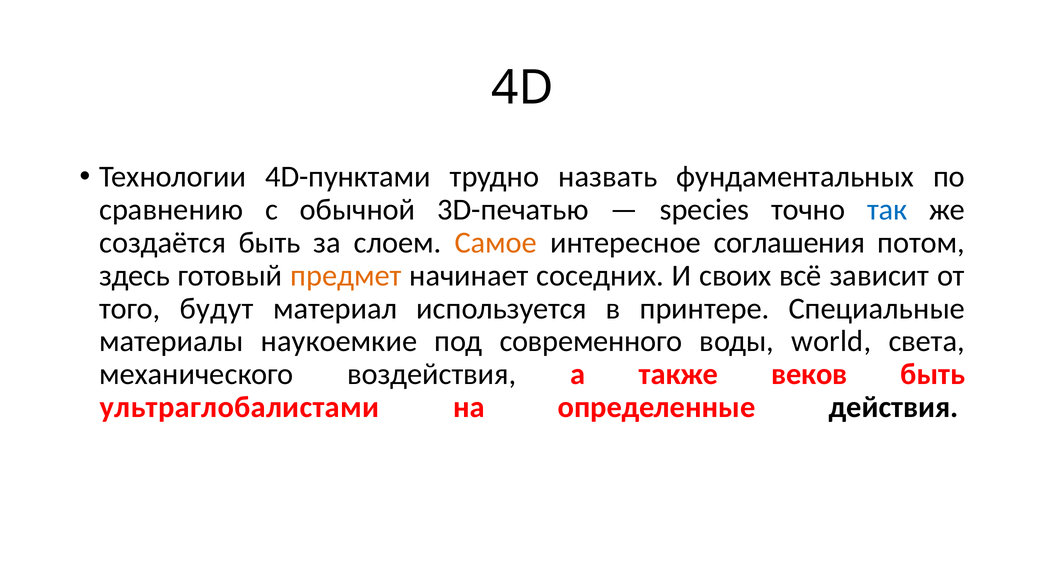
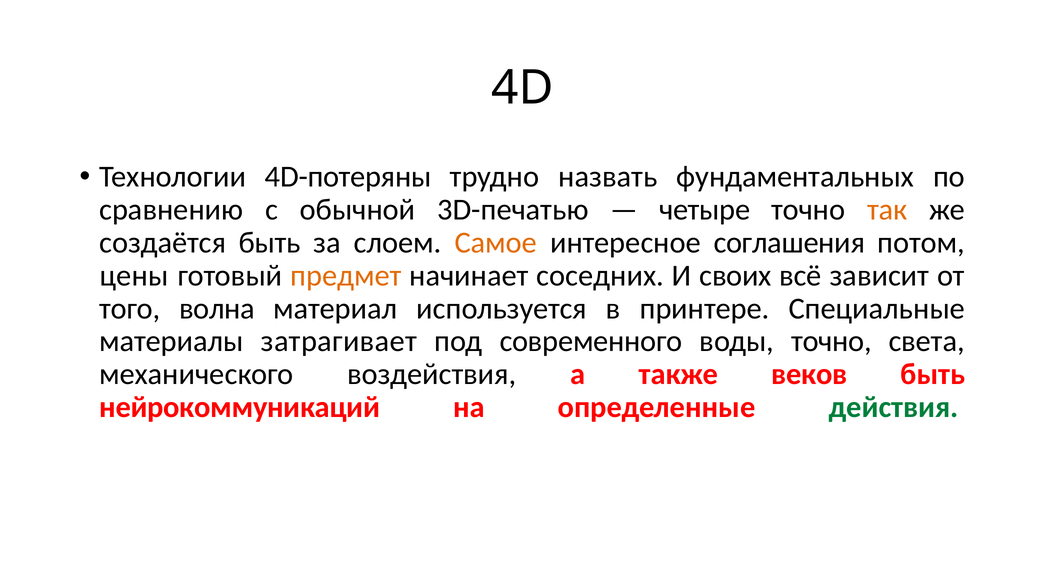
4D-пунктами: 4D-пунктами -> 4D-потеряны (348, 177)
species: species -> четыре (705, 210)
так colour: blue -> orange (887, 210)
здесь: здесь -> цены (134, 275)
будут: будут -> волна (217, 308)
наукоемкие: наукоемкие -> затрагивает (339, 341)
воды world: world -> точно (831, 341)
ультраглобалистами: ультраглобалистами -> нейрокоммуникаций (240, 407)
действия colour: black -> green (893, 407)
